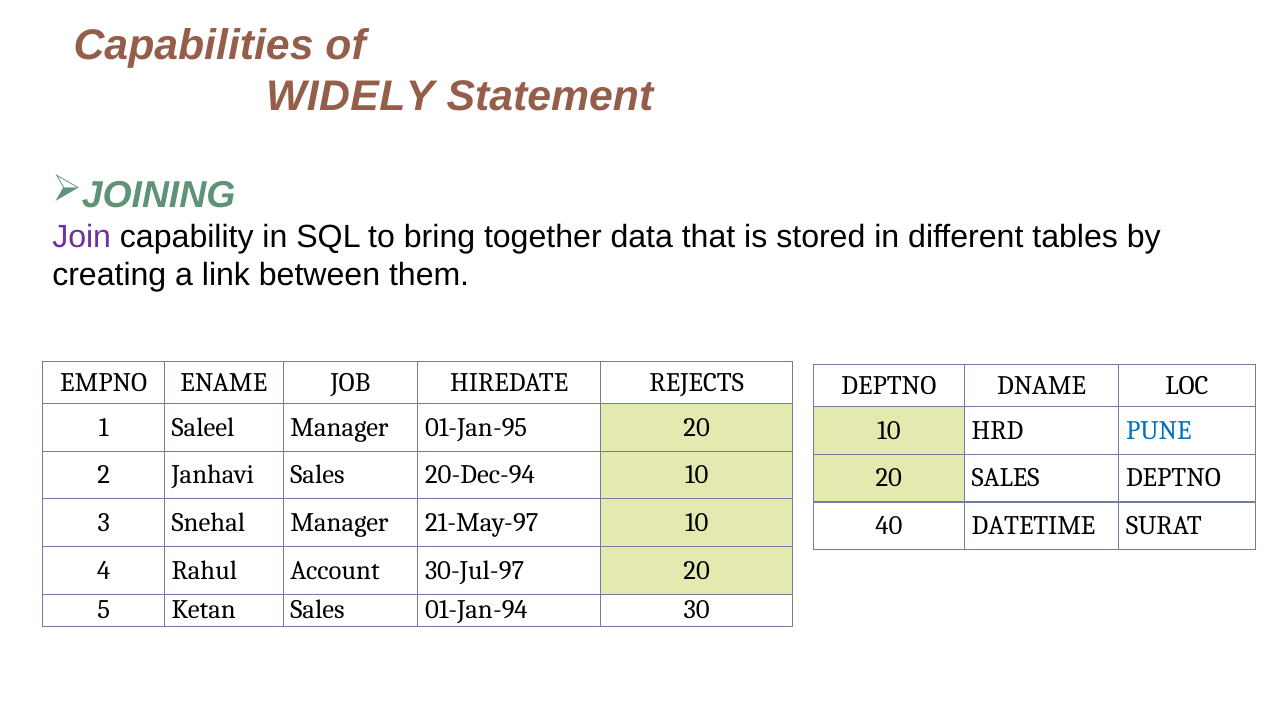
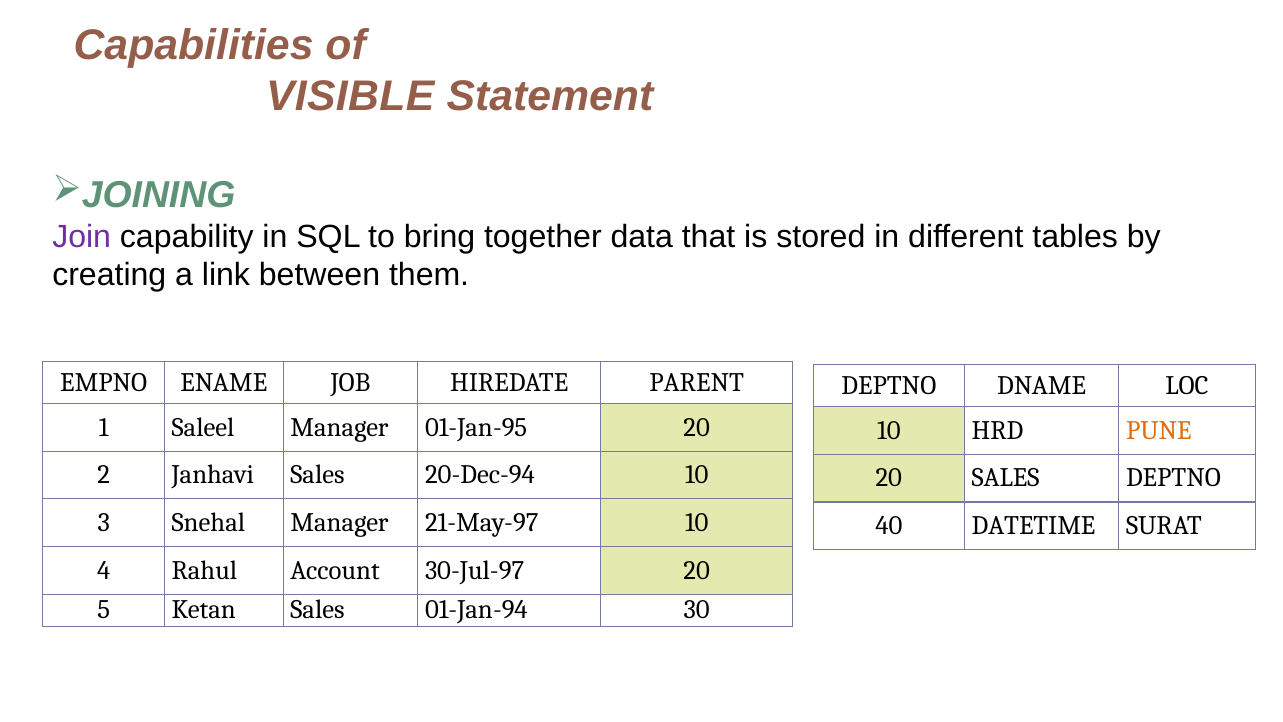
WIDELY: WIDELY -> VISIBLE (350, 96)
REJECTS: REJECTS -> PARENT (697, 382)
PUNE colour: blue -> orange (1159, 430)
